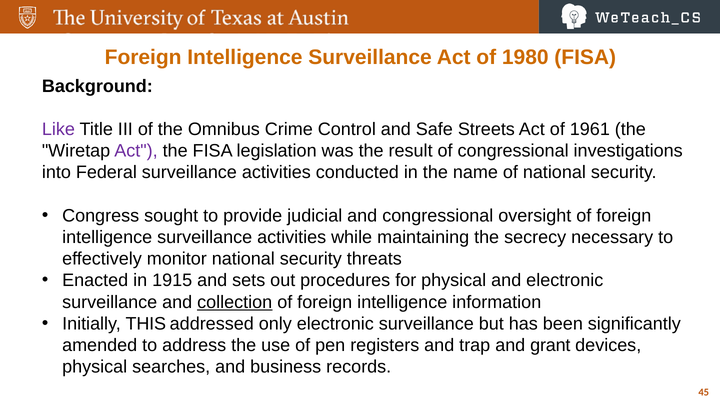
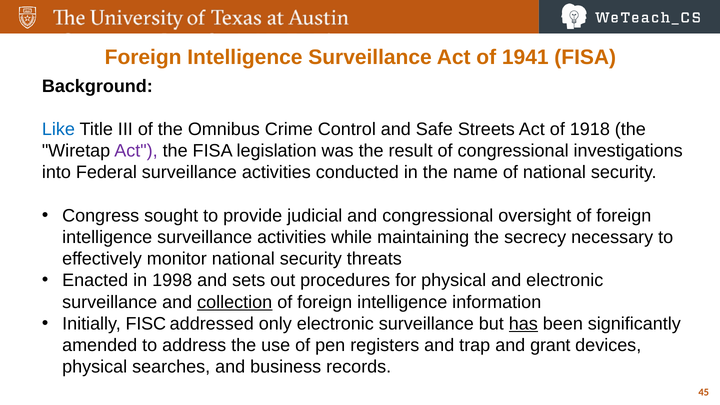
1980: 1980 -> 1941 (525, 57)
Like colour: purple -> blue (58, 129)
1961: 1961 -> 1918 (590, 129)
1915: 1915 -> 1998 (172, 281)
THIS: THIS -> FISC (146, 324)
has underline: none -> present (523, 324)
